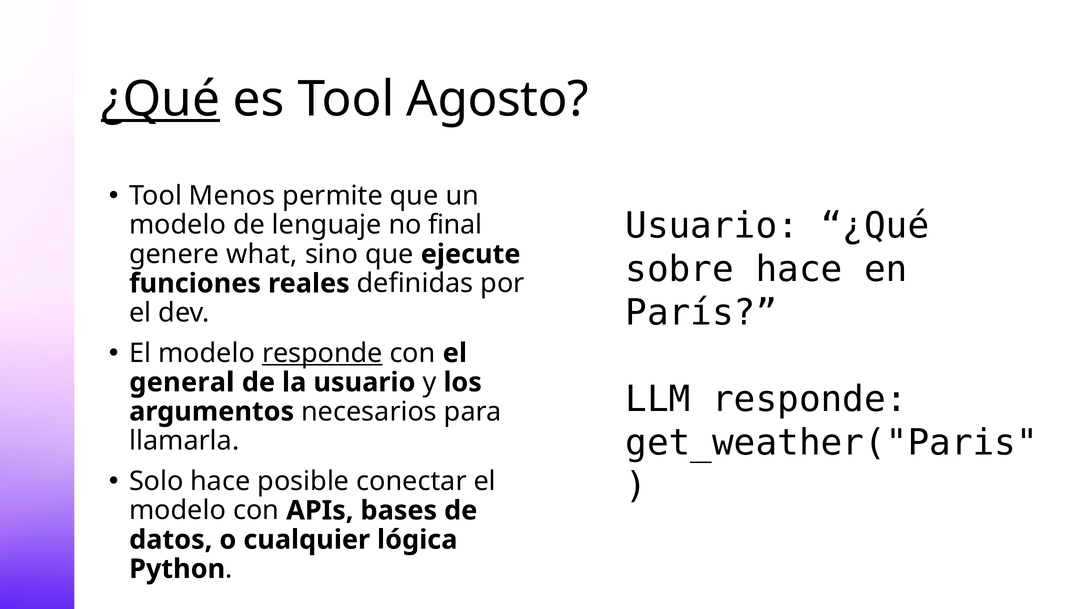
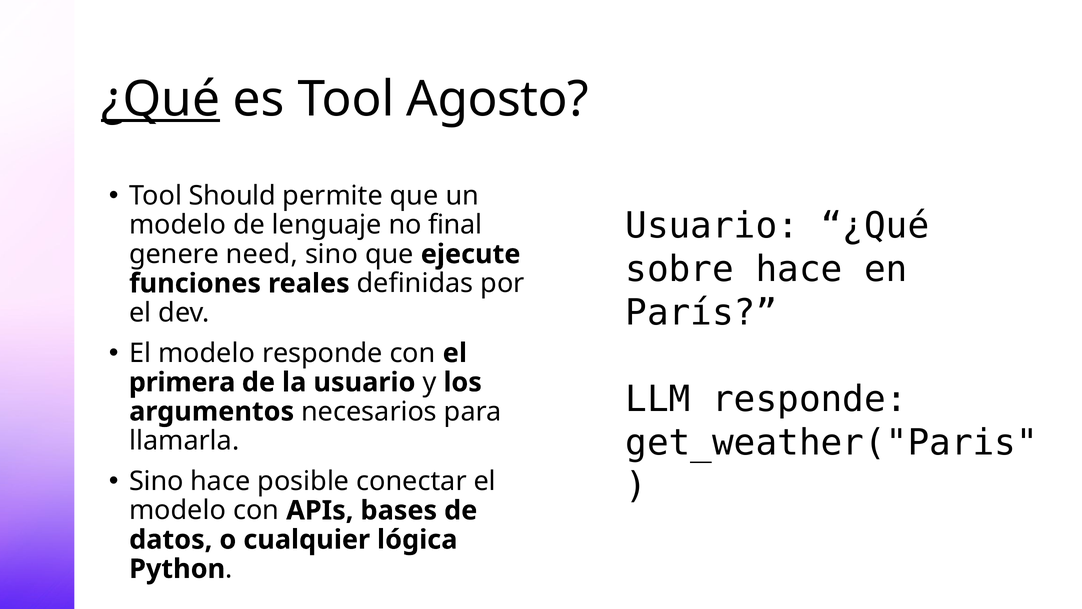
Menos: Menos -> Should (232, 196)
what: what -> need (262, 254)
responde underline: present -> none (322, 353)
general: general -> primera (182, 382)
Solo: Solo -> Sino (156, 481)
